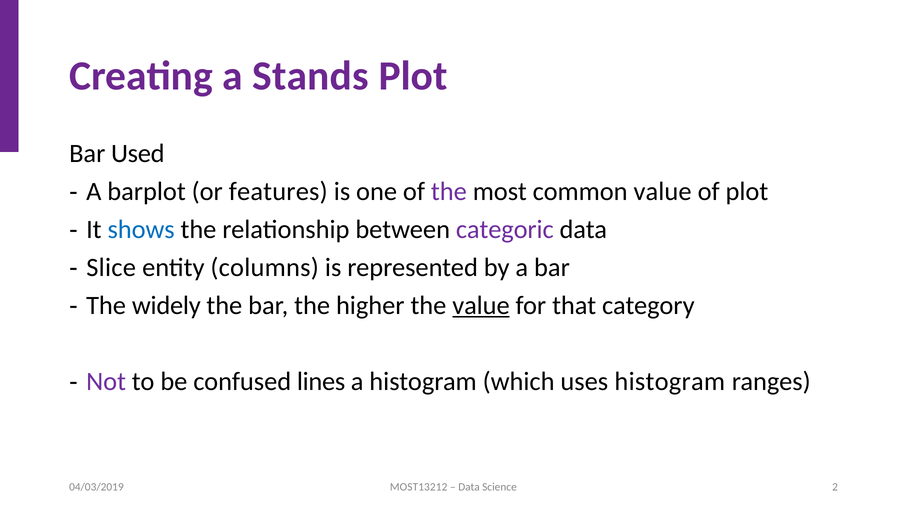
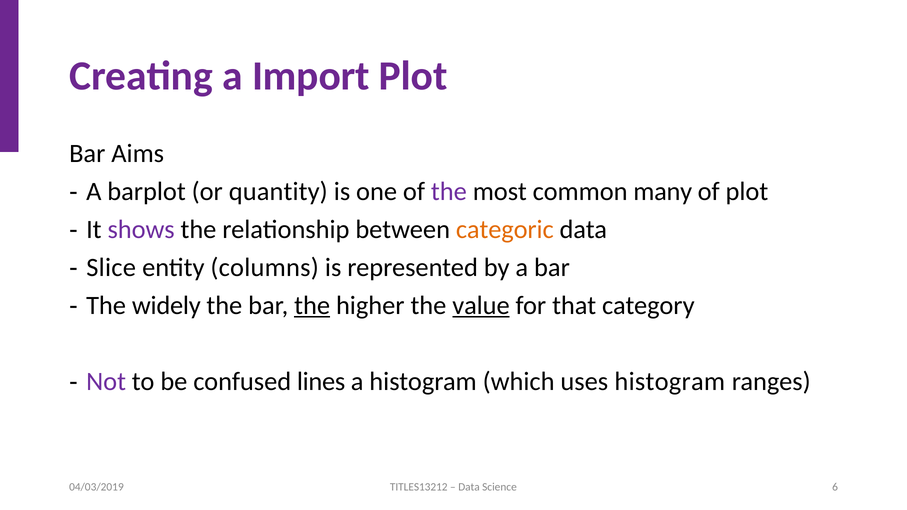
Stands: Stands -> Import (311, 76)
Used: Used -> Aims (138, 153)
features: features -> quantity (278, 191)
common value: value -> many (663, 191)
shows colour: blue -> purple (141, 229)
categoric colour: purple -> orange (505, 229)
the underline: none -> present (312, 305)
MOST13212: MOST13212 -> TITLES13212 (419, 487)
2: 2 -> 6 (835, 487)
